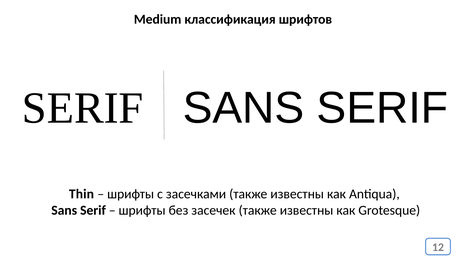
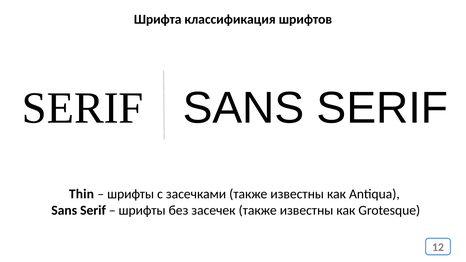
Medium: Medium -> Шрифта (158, 19)
